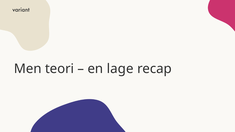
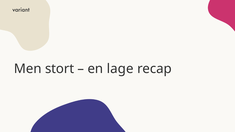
teori: teori -> stort (60, 69)
